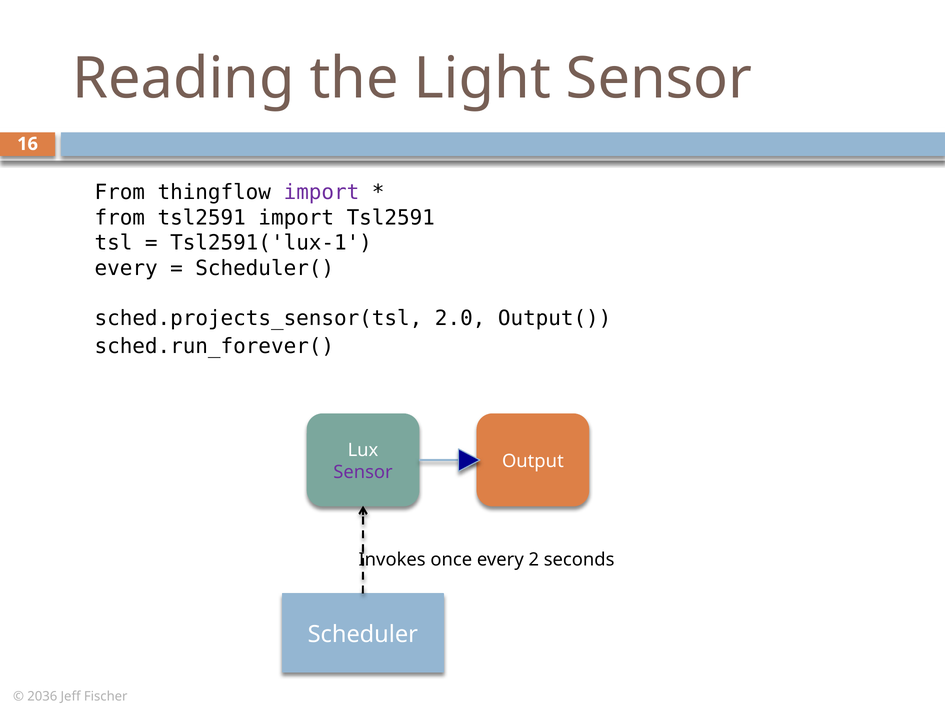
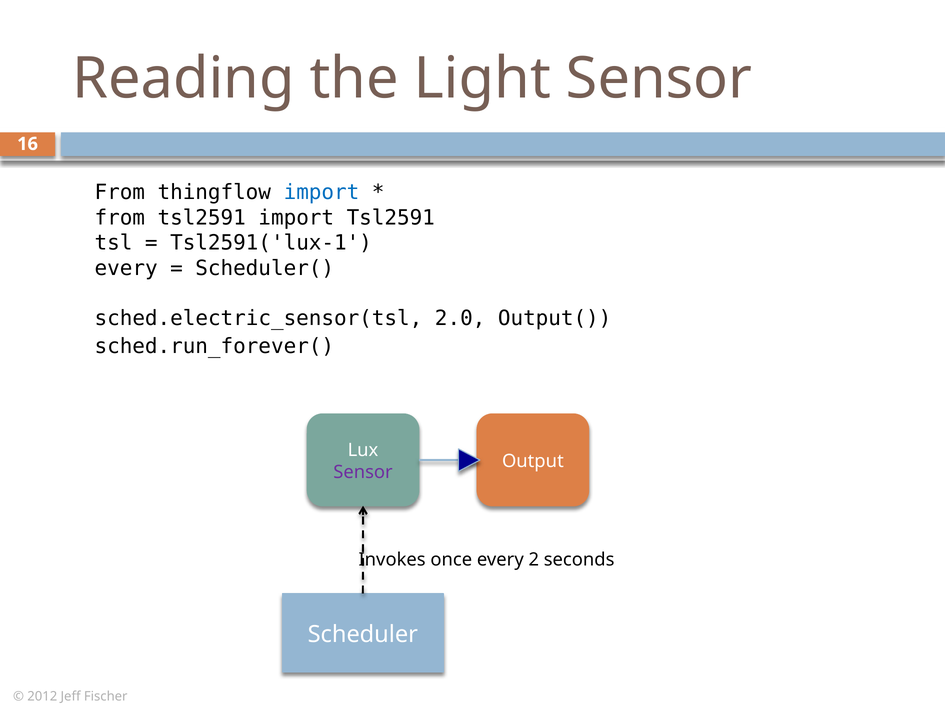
import colour: purple -> blue (321, 192)
sched.projects_sensor(tsl: sched.projects_sensor(tsl -> sched.electric_sensor(tsl (258, 318)
2036: 2036 -> 2012 (42, 696)
